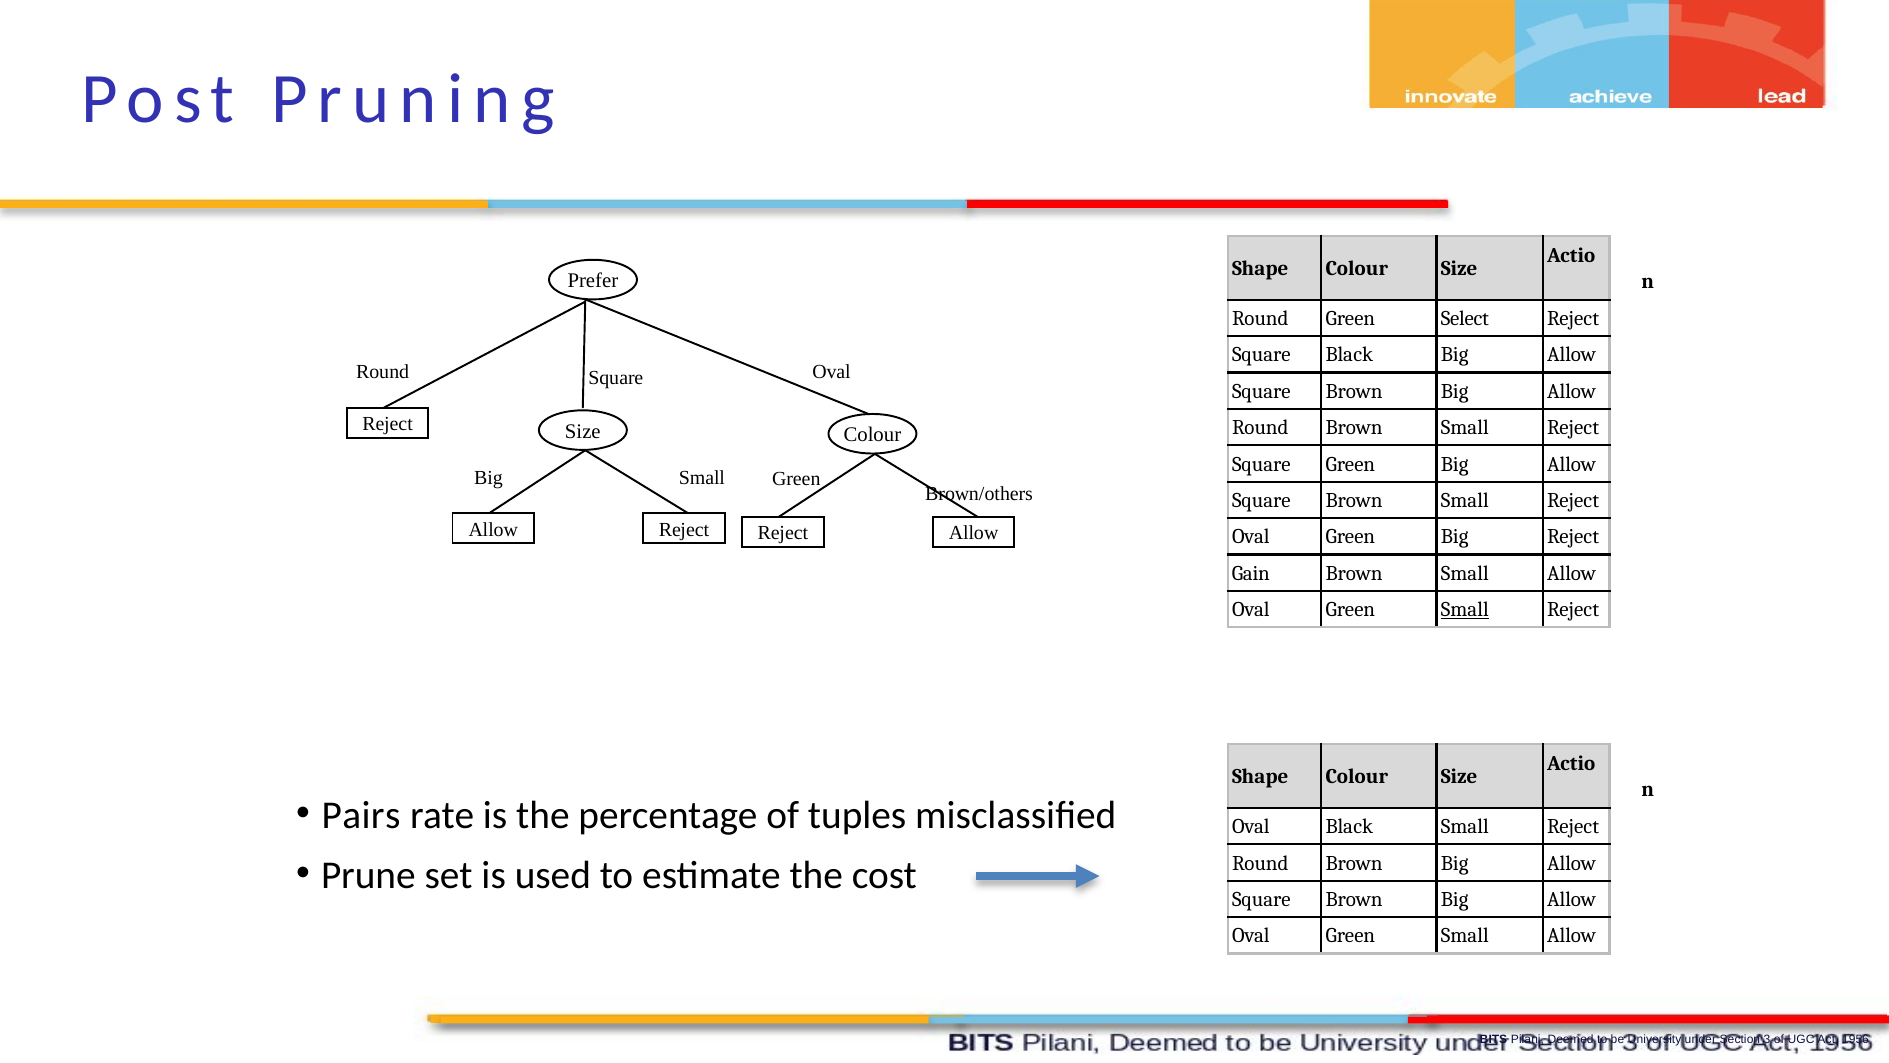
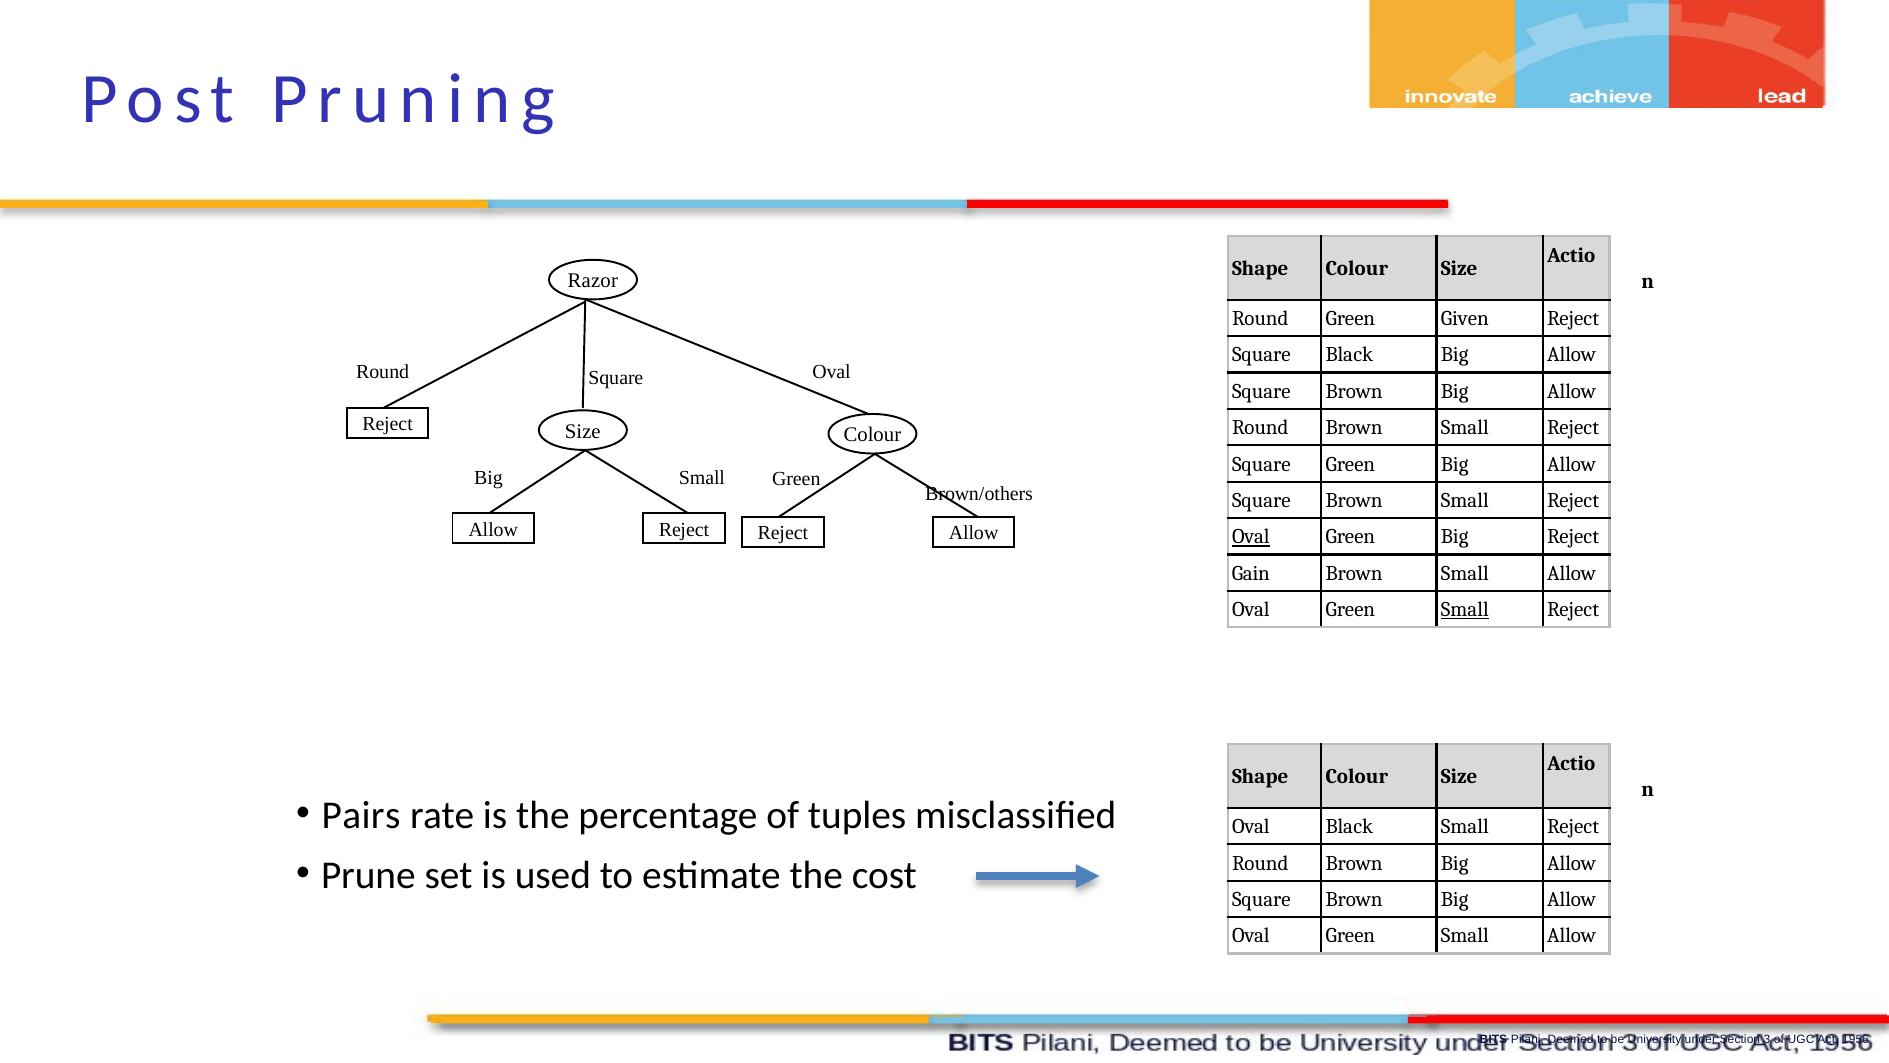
Prefer: Prefer -> Razor (593, 281)
Select: Select -> Given (1465, 318)
Oval underline: none -> present (1251, 537)
